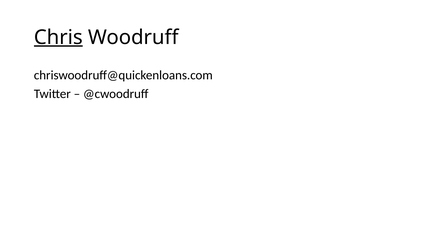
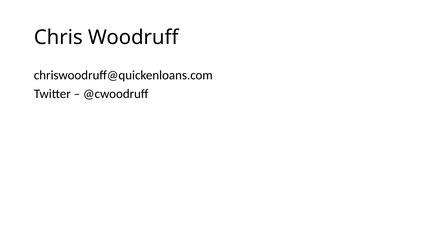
Chris underline: present -> none (58, 37)
